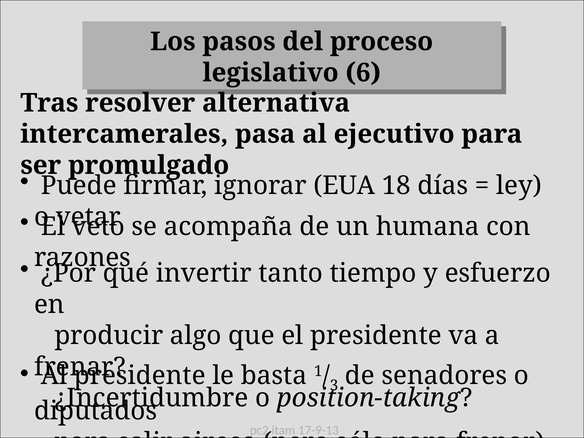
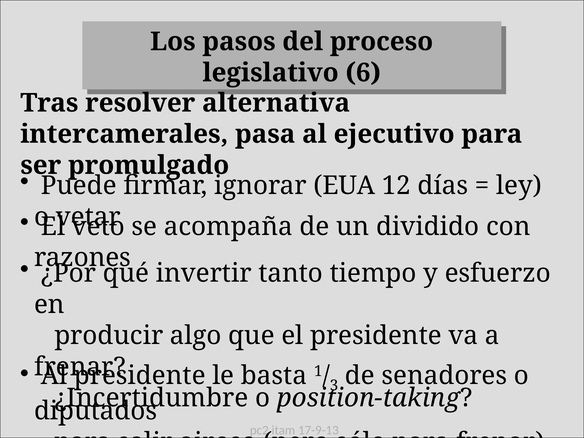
18: 18 -> 12 (396, 186)
humana: humana -> dividido (428, 227)
